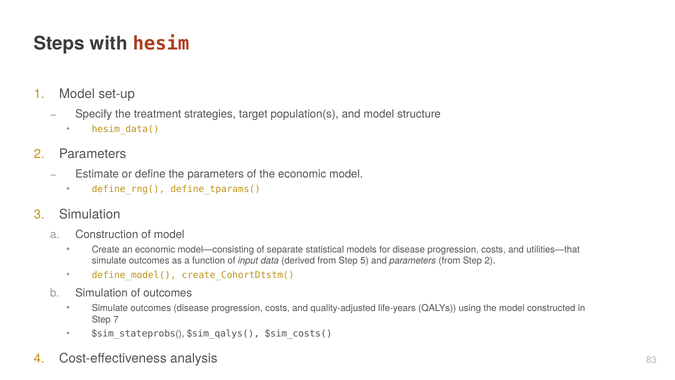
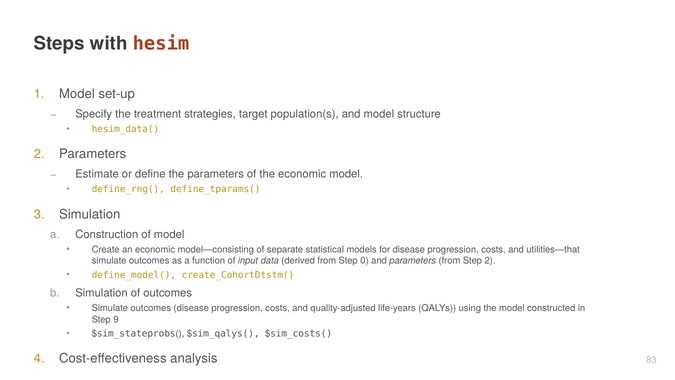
5: 5 -> 0 (364, 261)
7: 7 -> 9 (116, 319)
